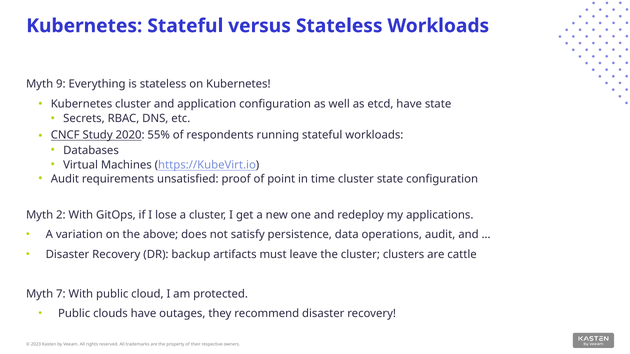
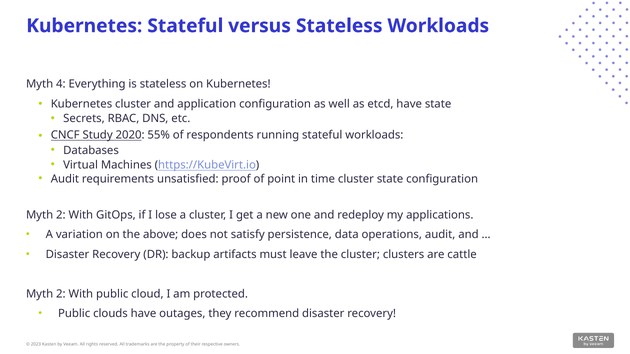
9: 9 -> 4 (61, 84)
7: 7 -> 2 (61, 295)
